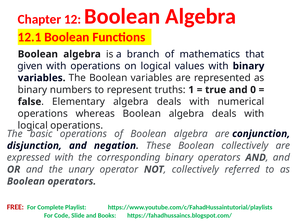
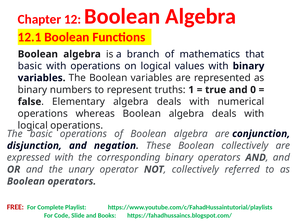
given: given -> basic (30, 66)
